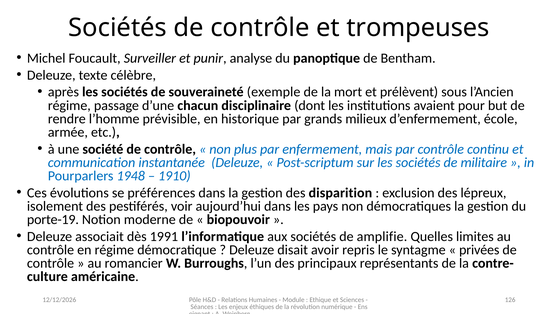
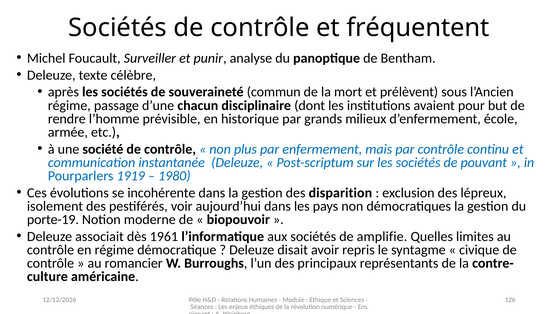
trompeuses: trompeuses -> fréquentent (418, 28)
exemple: exemple -> commun (274, 92)
militaire: militaire -> pouvant (484, 162)
1948: 1948 -> 1919 (131, 176)
1910: 1910 -> 1980 (174, 176)
préférences: préférences -> incohérente (161, 193)
1991: 1991 -> 1961 (164, 236)
privées: privées -> civique (479, 250)
